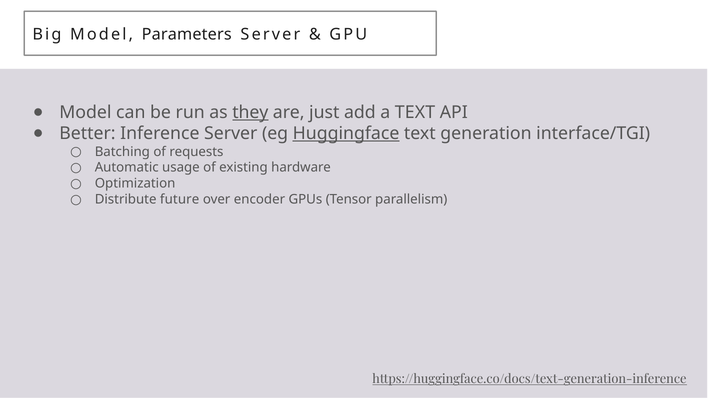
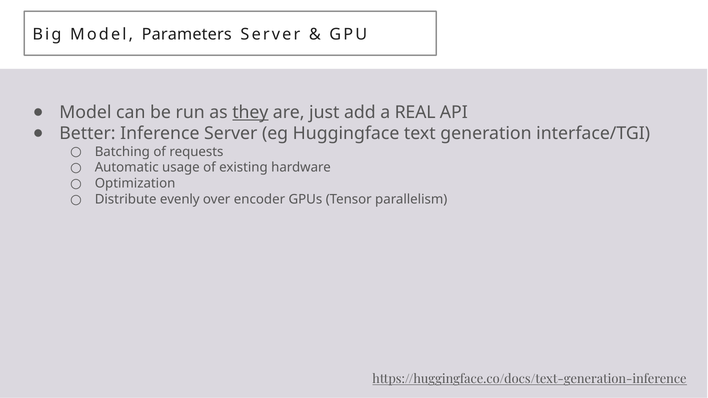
a TEXT: TEXT -> REAL (415, 112)
Huggingface underline: present -> none (346, 134)
future: future -> evenly (180, 200)
